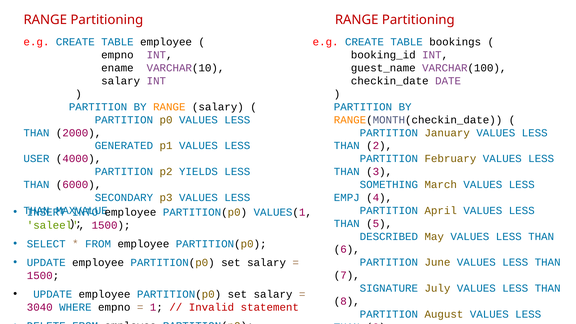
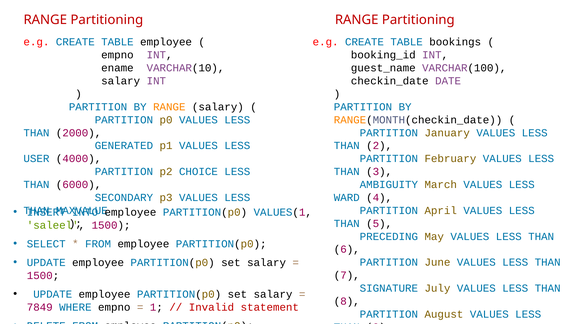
YIELDS: YIELDS -> CHOICE (198, 172)
SOMETHING: SOMETHING -> AMBIGUITY (389, 185)
EMPJ: EMPJ -> WARD (347, 198)
DESCRIBED: DESCRIBED -> PRECEDING (389, 236)
3040: 3040 -> 7849 (40, 307)
